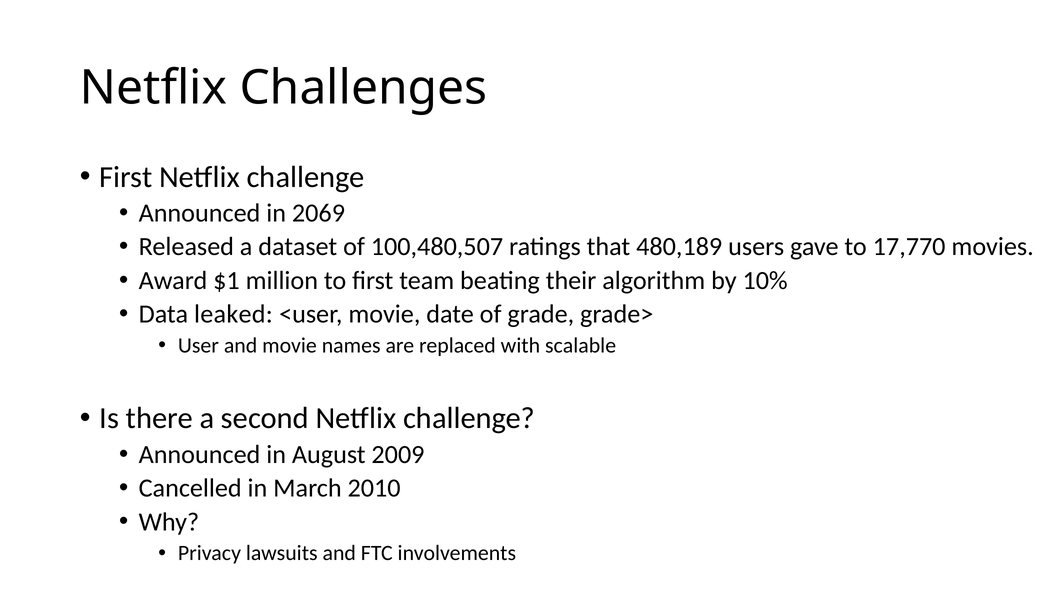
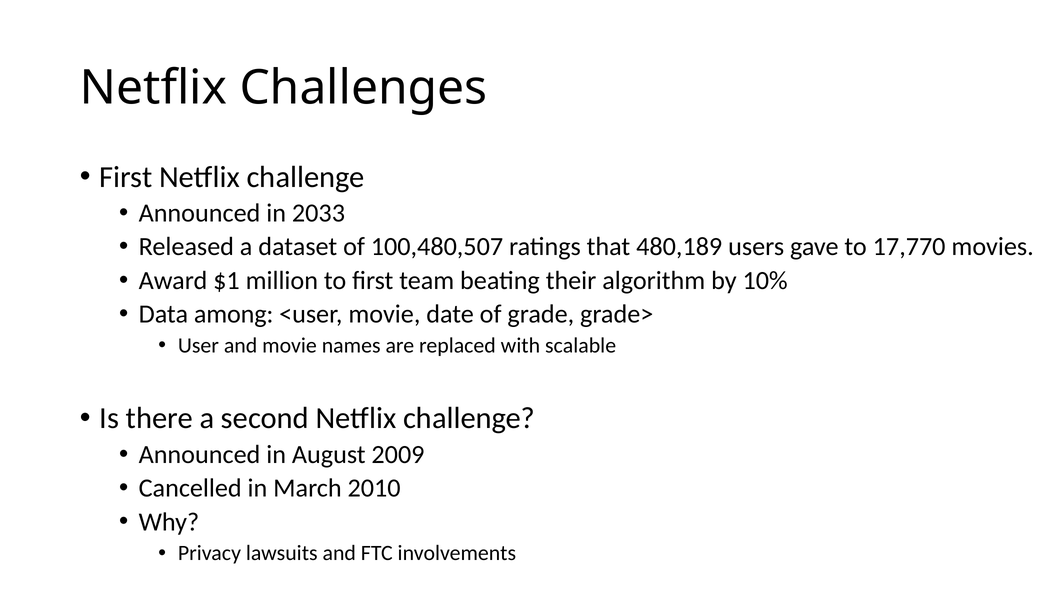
2069: 2069 -> 2033 (318, 213)
leaked: leaked -> among (234, 314)
